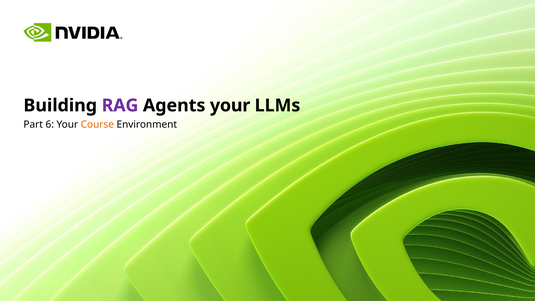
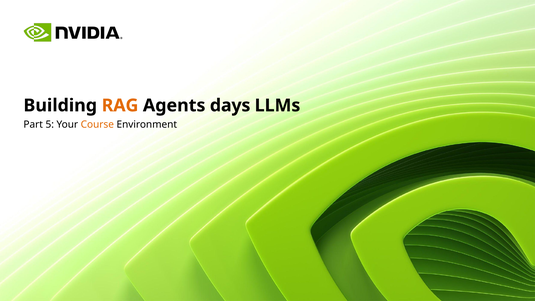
RAG colour: purple -> orange (120, 105)
Agents your: your -> days (230, 105)
6: 6 -> 5 (50, 124)
